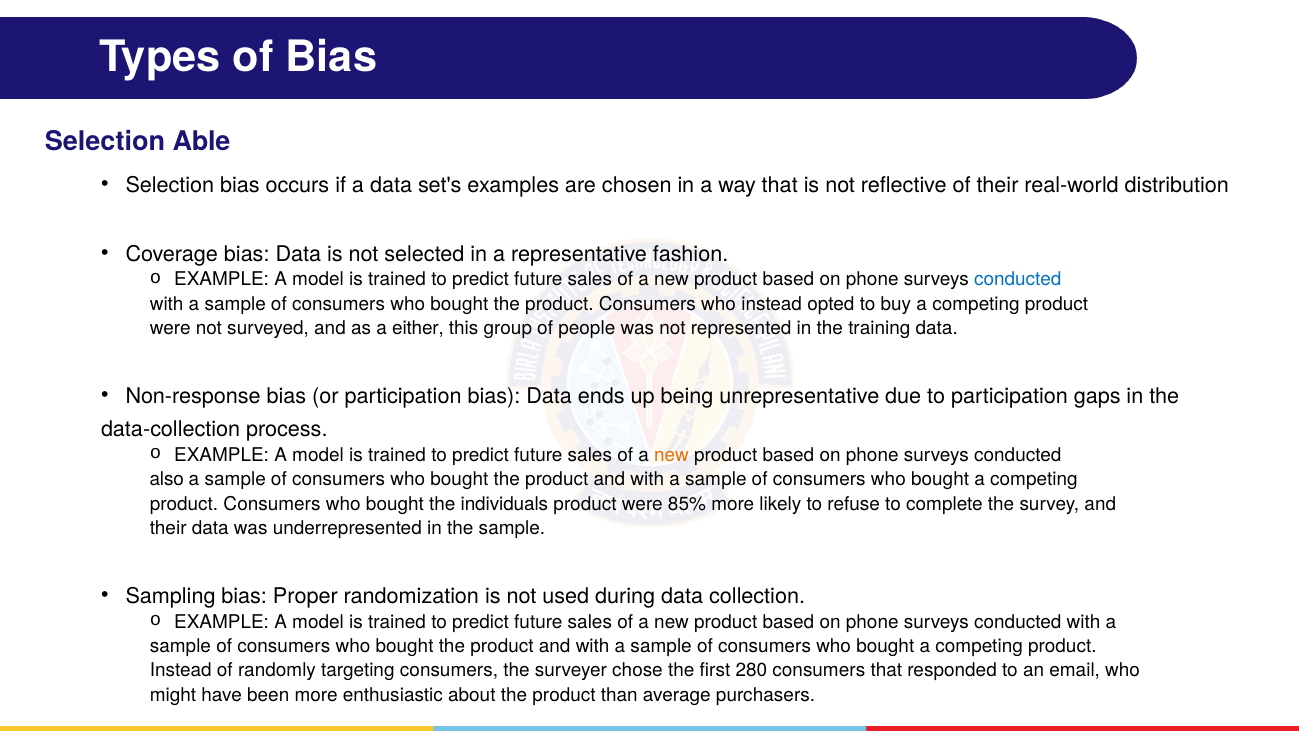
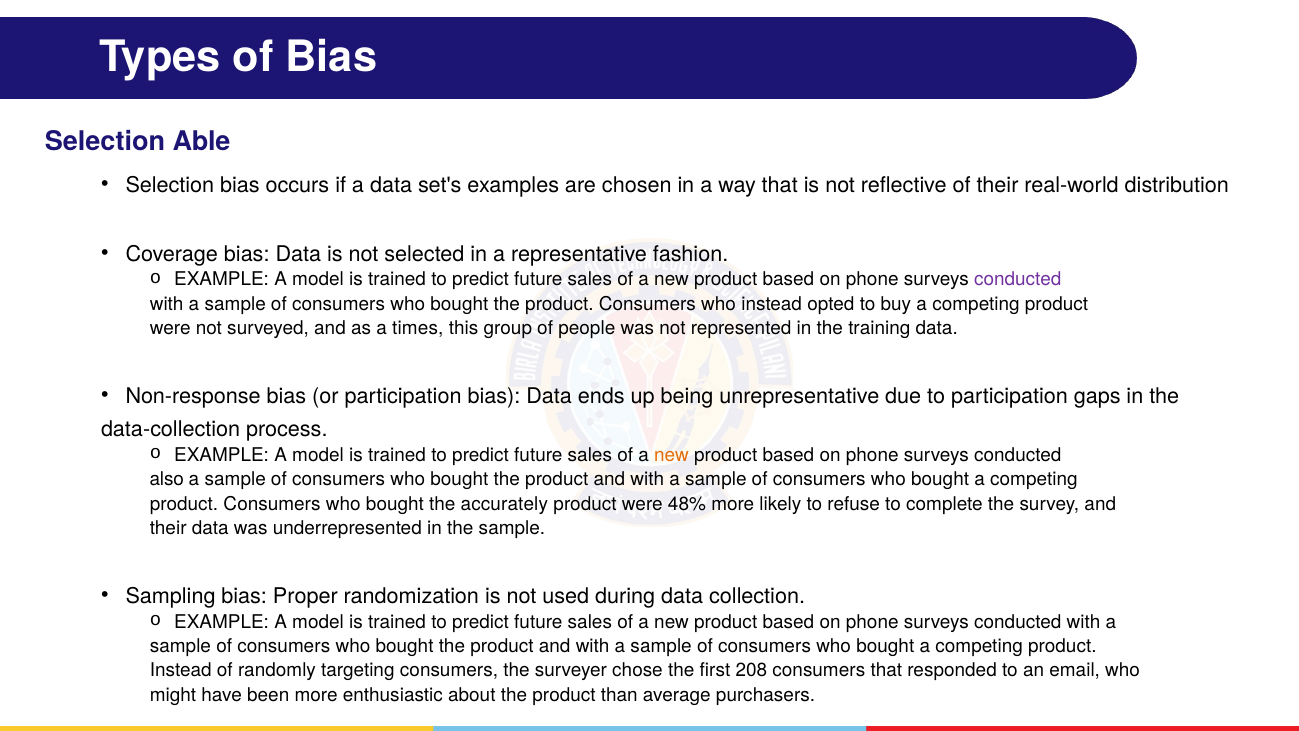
conducted colour: blue -> purple (1018, 280)
either: either -> times (418, 329)
individuals: individuals -> accurately (504, 504)
85%: 85% -> 48% (687, 504)
280: 280 -> 208 (751, 670)
